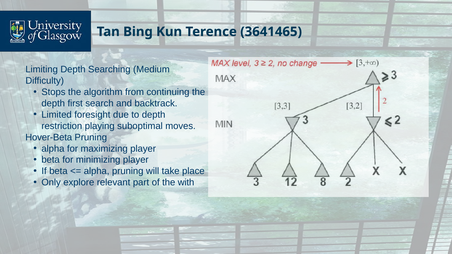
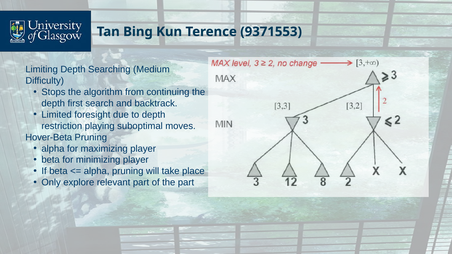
3641465: 3641465 -> 9371553 (271, 32)
the with: with -> part (186, 183)
